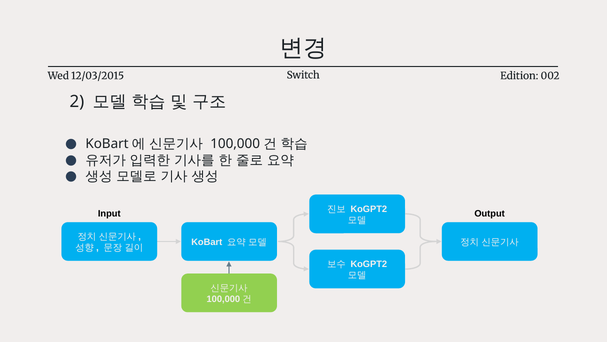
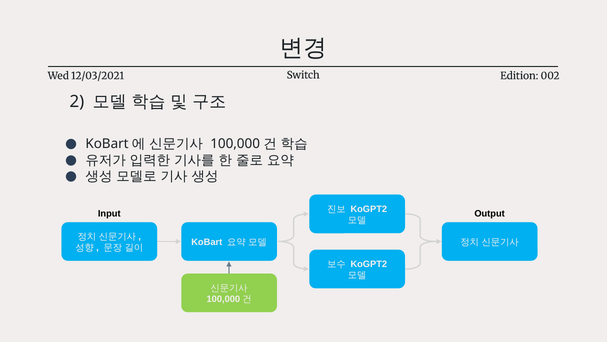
12/03/2015: 12/03/2015 -> 12/03/2021 (98, 76)
